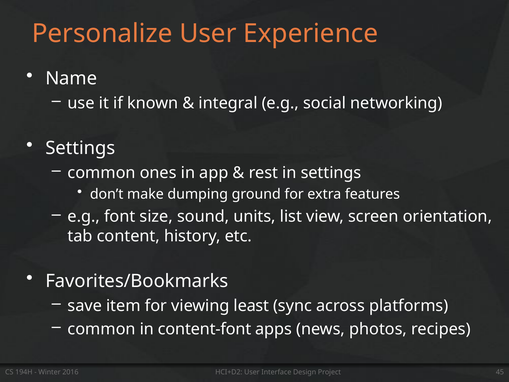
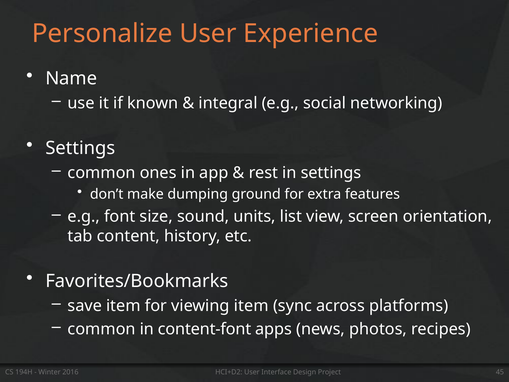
viewing least: least -> item (251, 305)
